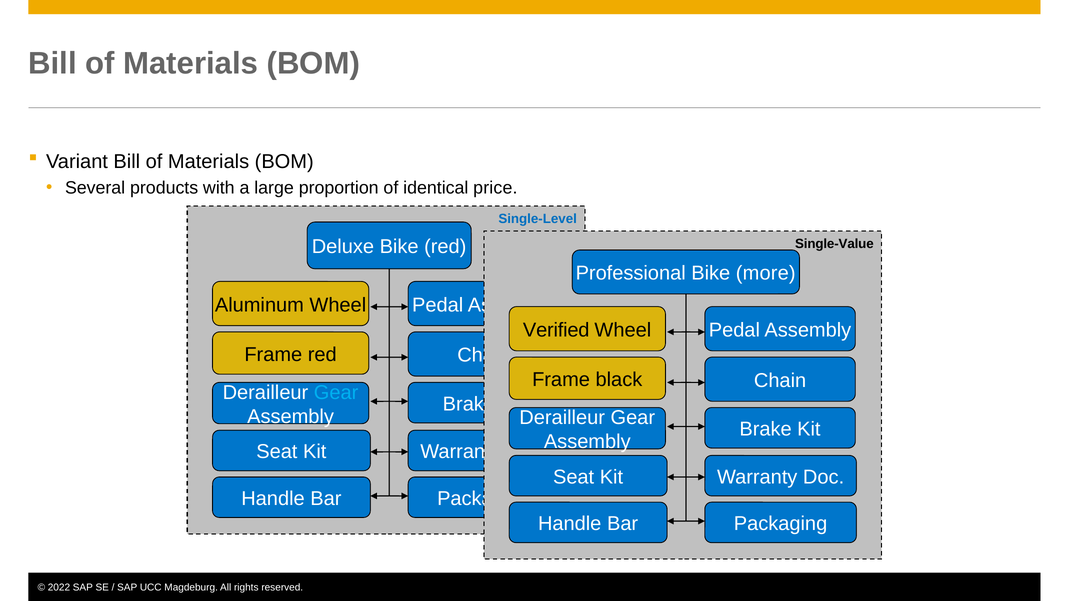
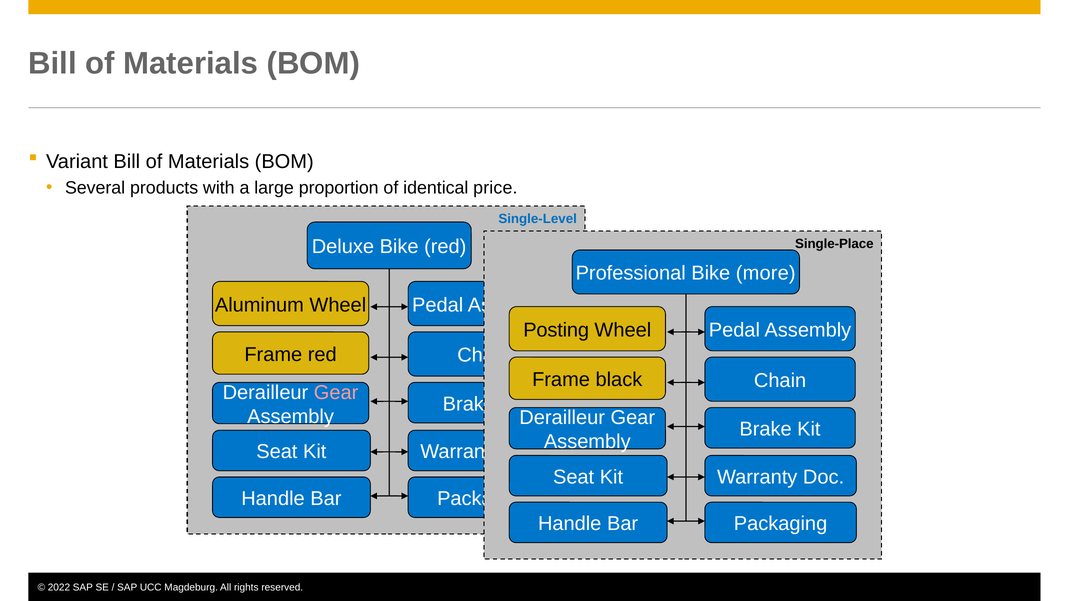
Single-Value: Single-Value -> Single-Place (834, 244)
Verified: Verified -> Posting (556, 330)
Gear colour: light blue -> pink (336, 393)
